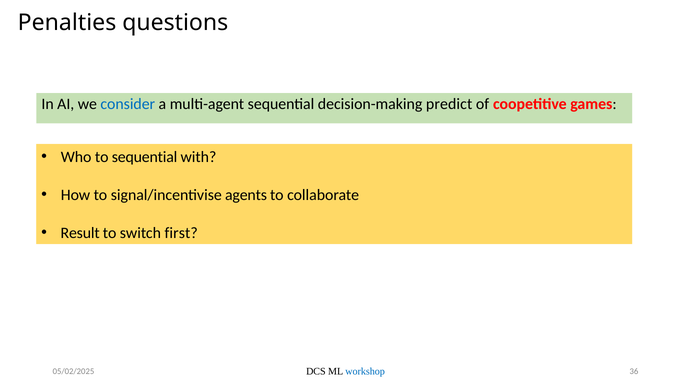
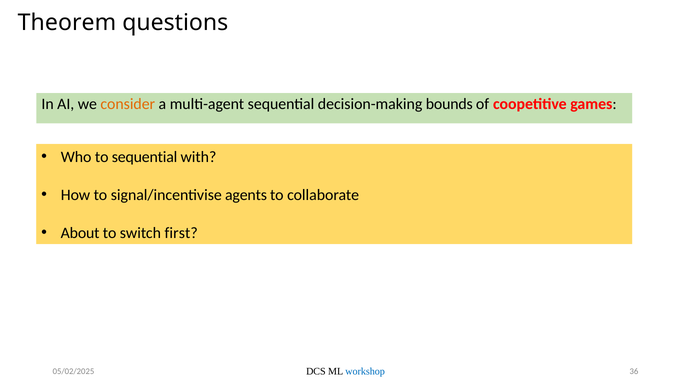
Penalties: Penalties -> Theorem (67, 23)
consider colour: blue -> orange (128, 104)
predict: predict -> bounds (449, 104)
Result: Result -> About (80, 233)
